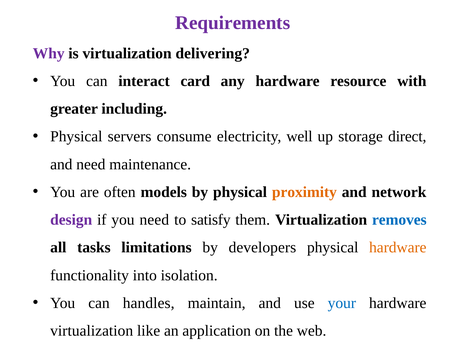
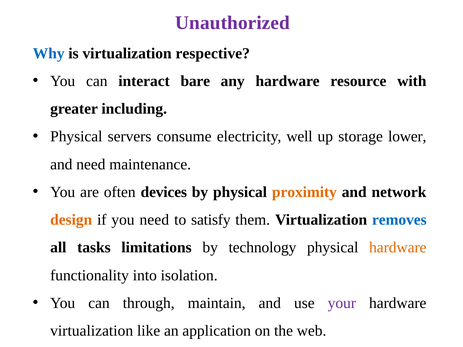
Requirements: Requirements -> Unauthorized (233, 23)
Why colour: purple -> blue (49, 53)
delivering: delivering -> respective (213, 53)
card: card -> bare (195, 81)
direct: direct -> lower (407, 137)
models: models -> devices (164, 192)
design colour: purple -> orange (71, 220)
developers: developers -> technology (262, 248)
handles: handles -> through (149, 303)
your colour: blue -> purple (342, 303)
